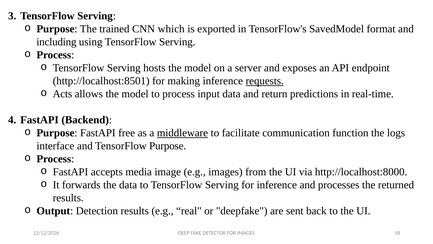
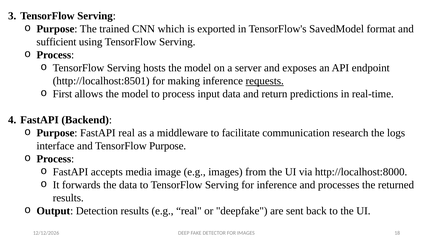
including: including -> sufficient (56, 42)
Acts: Acts -> First (62, 94)
FastAPI free: free -> real (127, 133)
middleware underline: present -> none (182, 133)
function: function -> research (350, 133)
